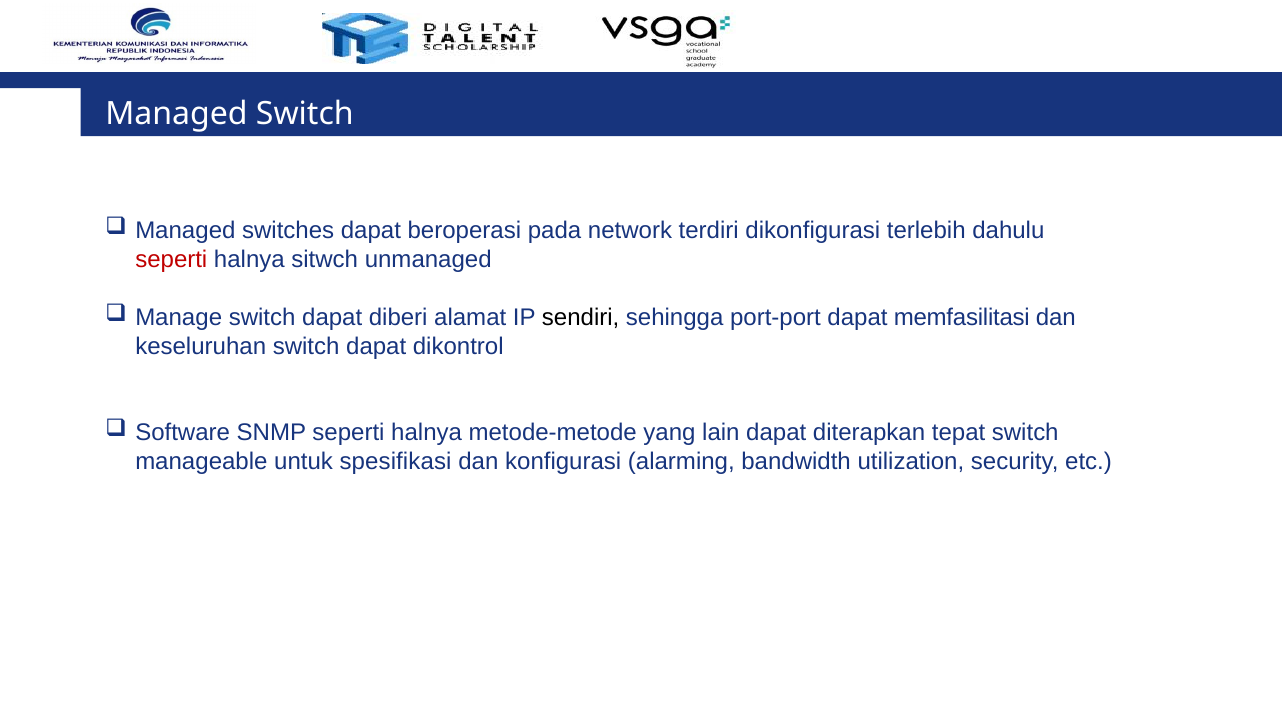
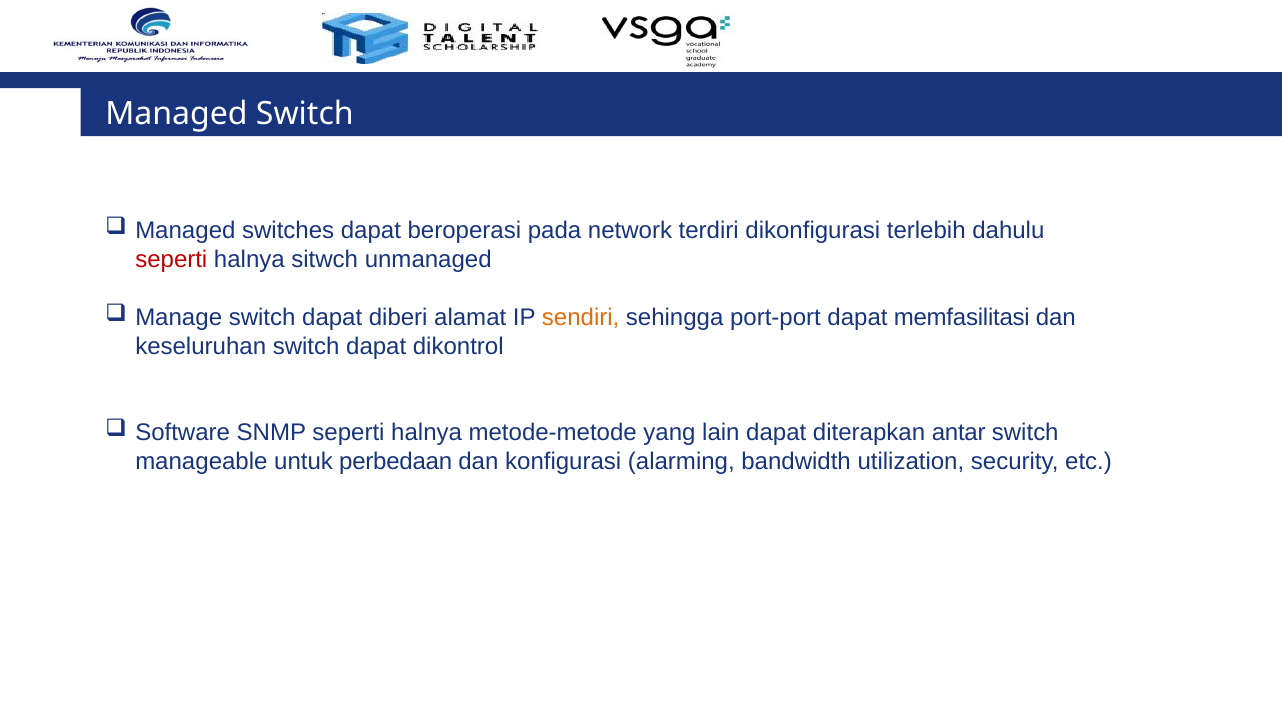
sendiri colour: black -> orange (581, 317)
tepat: tepat -> antar (959, 433)
spesifikasi: spesifikasi -> perbedaan (396, 462)
